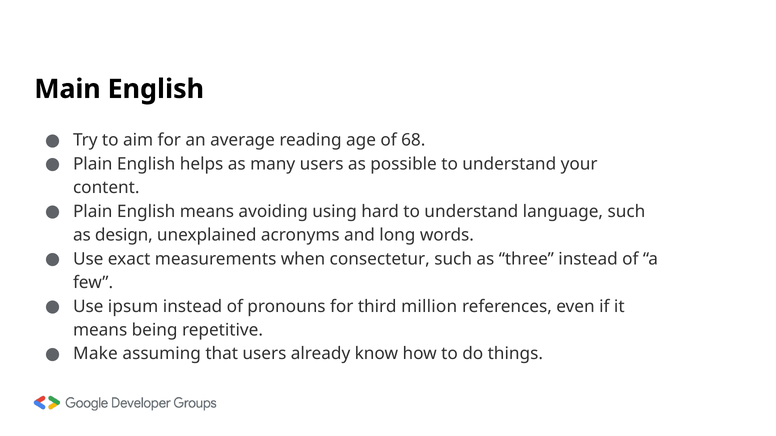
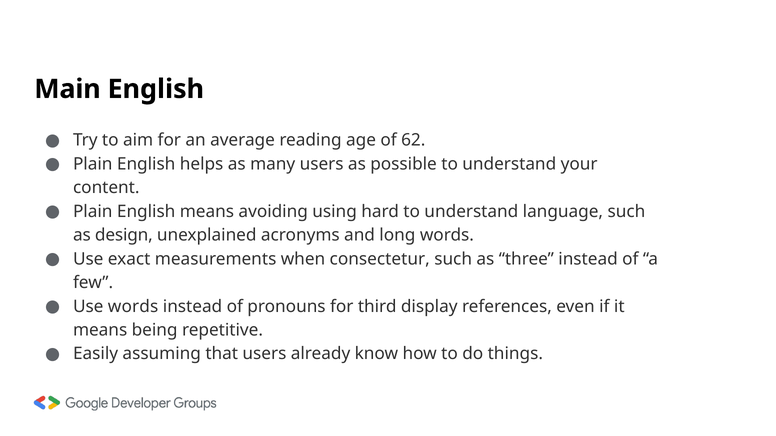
68: 68 -> 62 (413, 140)
Use ipsum: ipsum -> words (133, 307)
million: million -> display (429, 307)
Make: Make -> Easily (96, 354)
